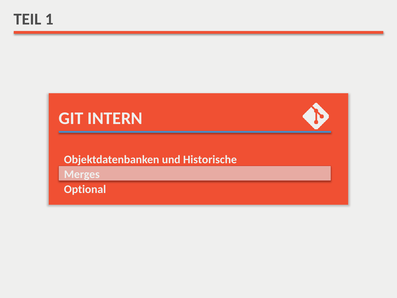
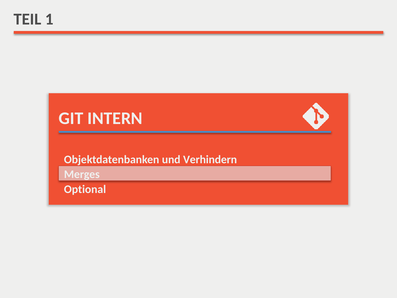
Historische: Historische -> Verhindern (210, 159)
